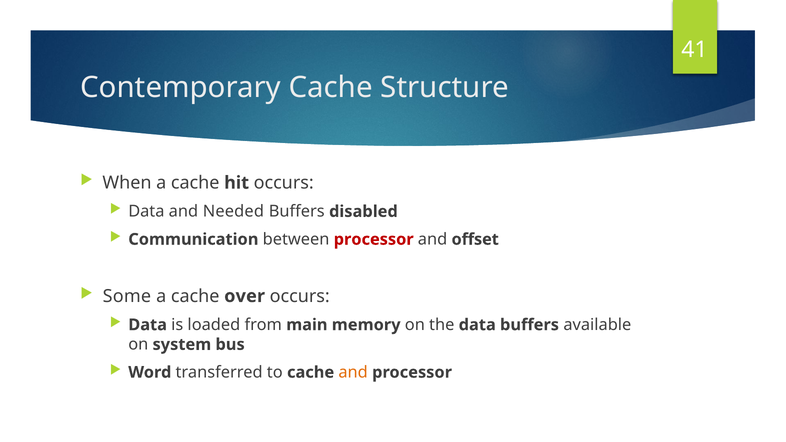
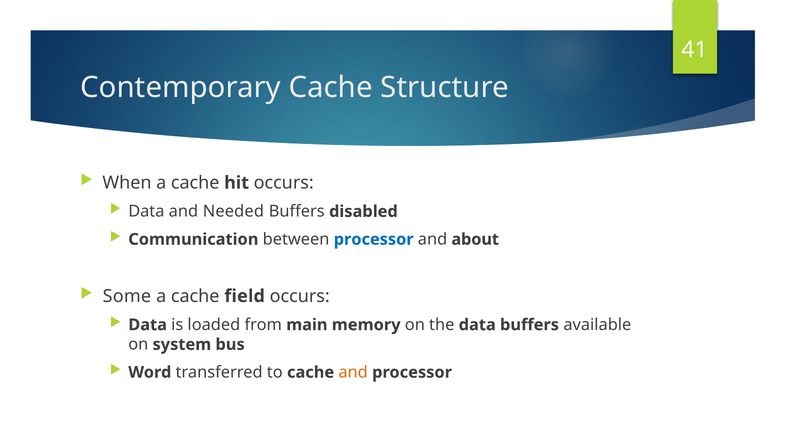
processor colour: red -> blue (374, 239)
offset: offset -> about (475, 239)
over: over -> field (245, 296)
